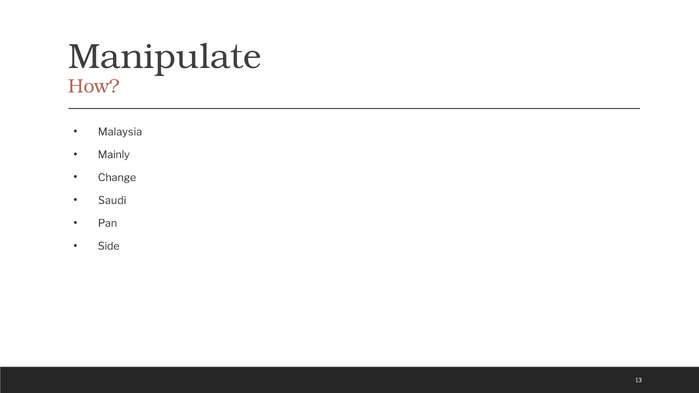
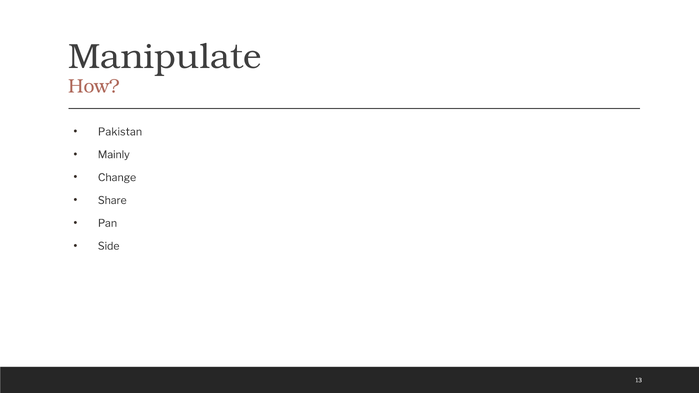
Malaysia: Malaysia -> Pakistan (120, 132)
Saudi: Saudi -> Share (112, 201)
